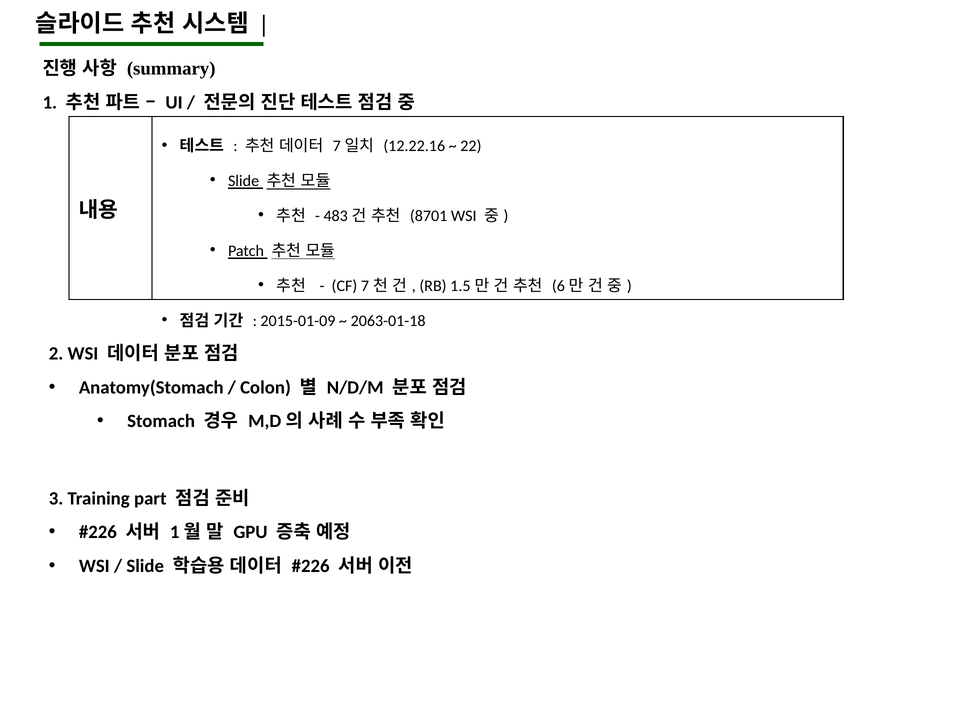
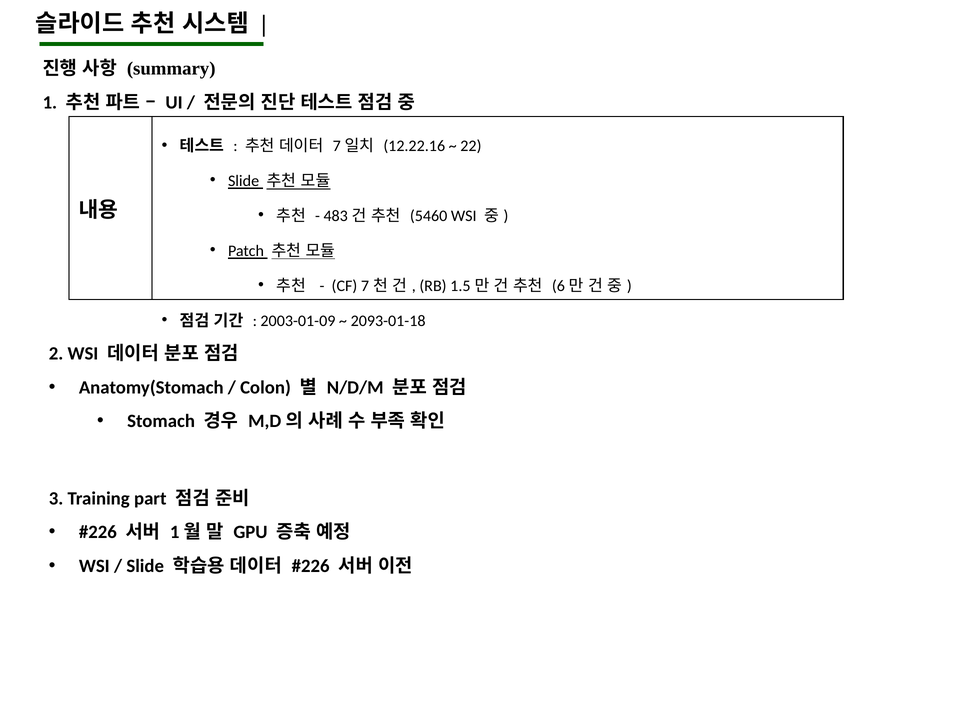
8701: 8701 -> 5460 (429, 216)
2015-01-09: 2015-01-09 -> 2003-01-09 (298, 321)
2063-01-18: 2063-01-18 -> 2093-01-18 (388, 321)
